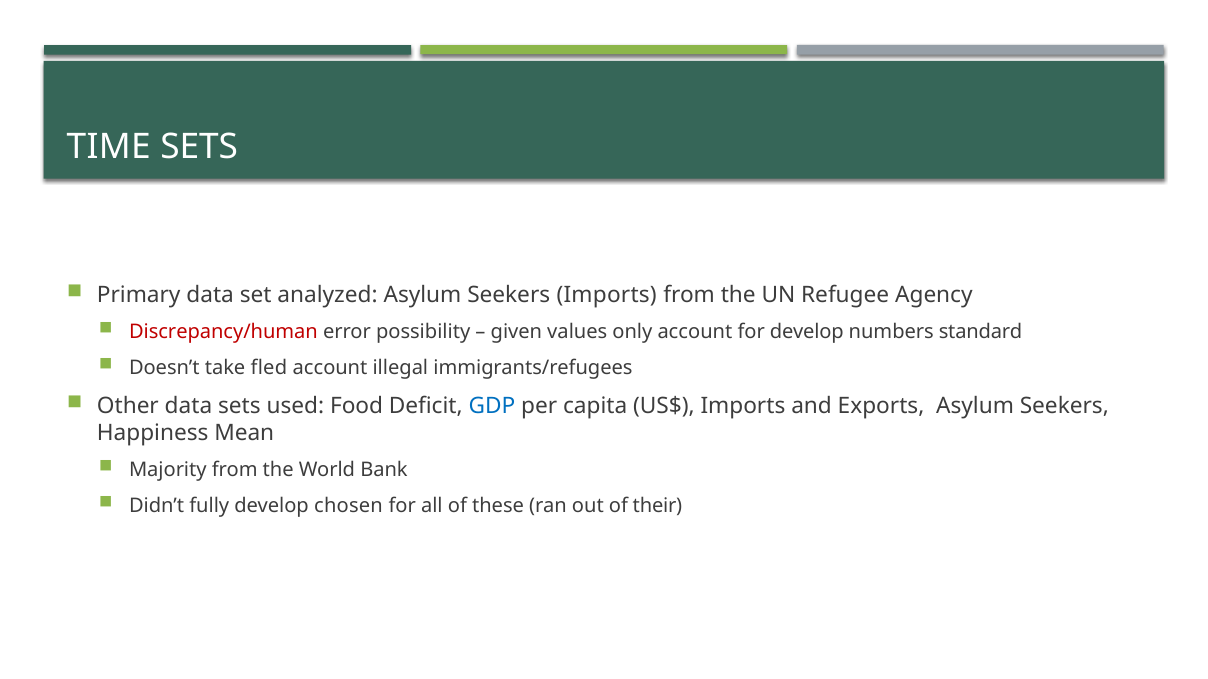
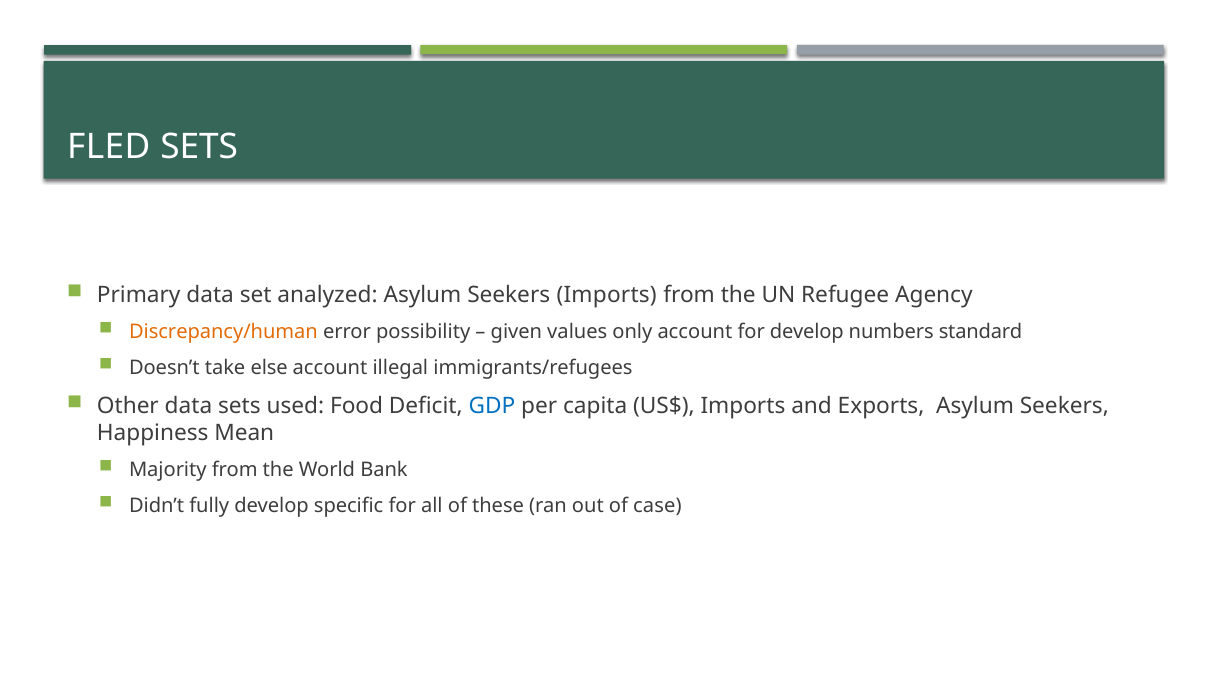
TIME: TIME -> FLED (109, 147)
Discrepancy/human colour: red -> orange (223, 332)
fled: fled -> else (269, 368)
chosen: chosen -> specific (349, 506)
their: their -> case (657, 506)
